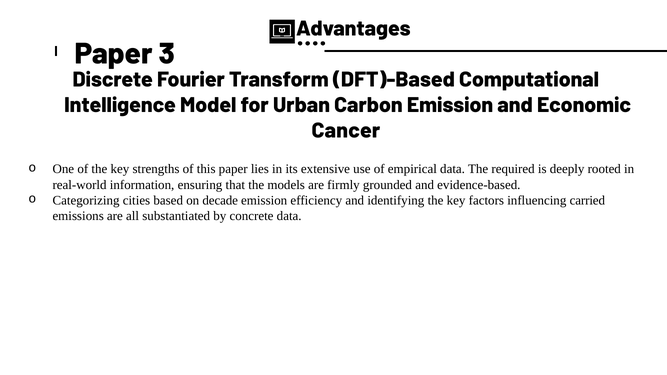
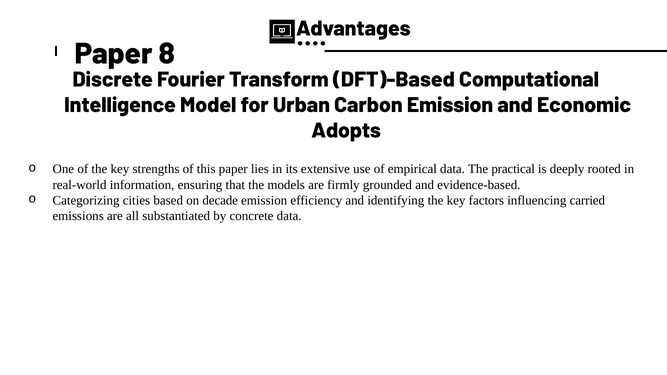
3: 3 -> 8 (167, 54)
Cancer: Cancer -> Adopts (346, 131)
required: required -> practical (513, 169)
